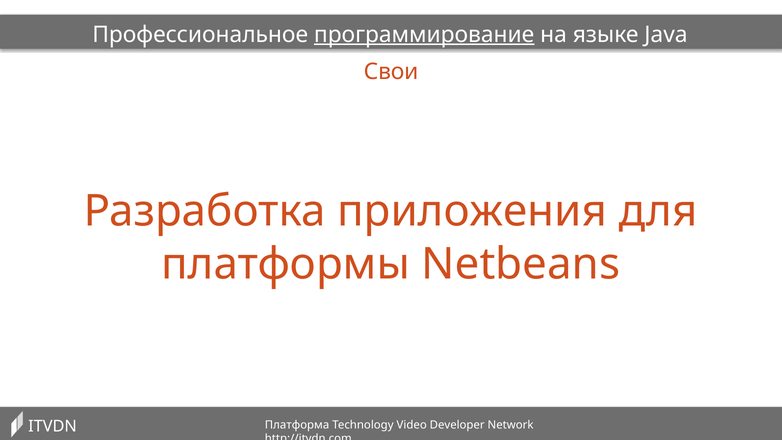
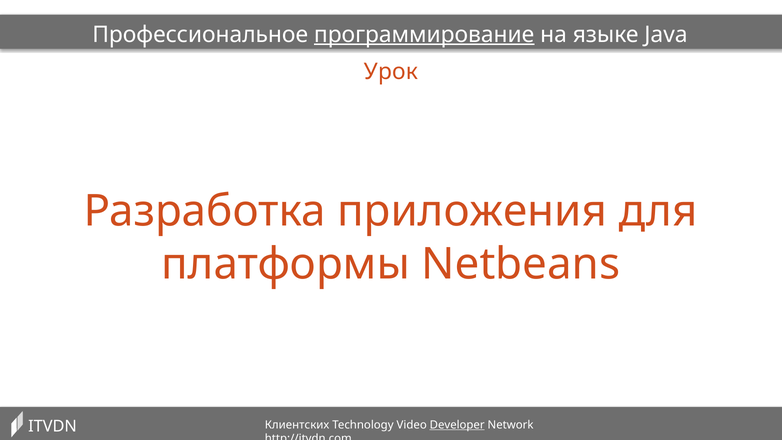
Свои: Свои -> Урок (391, 71)
Платформа: Платформа -> Клиентских (297, 425)
Developer underline: none -> present (457, 425)
